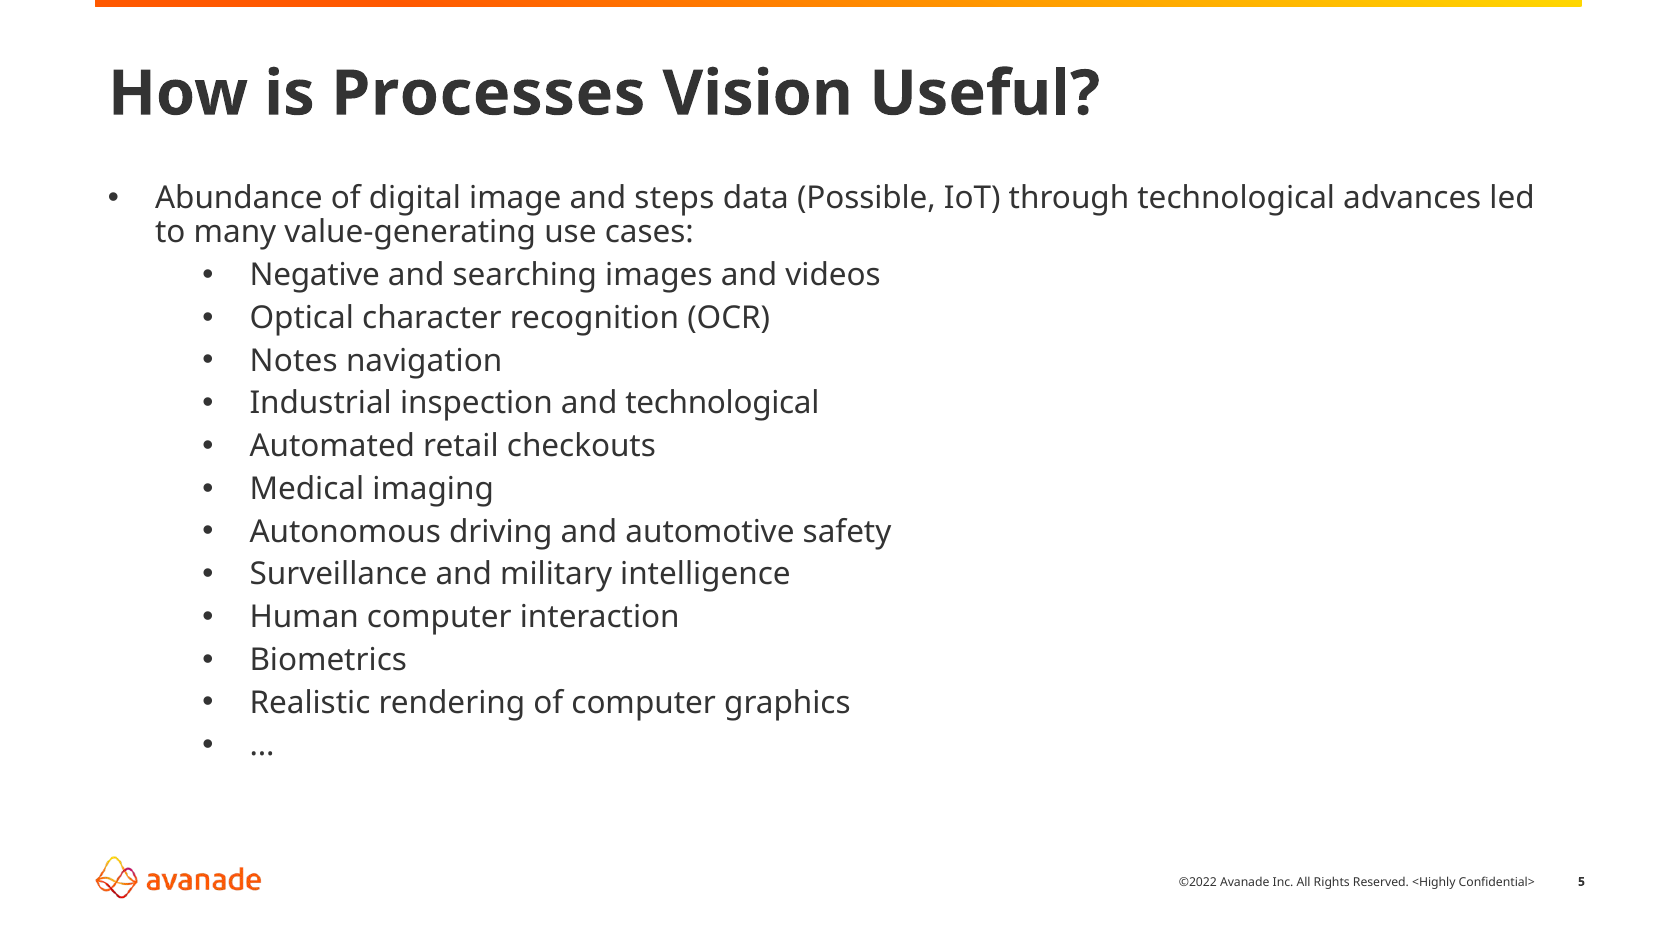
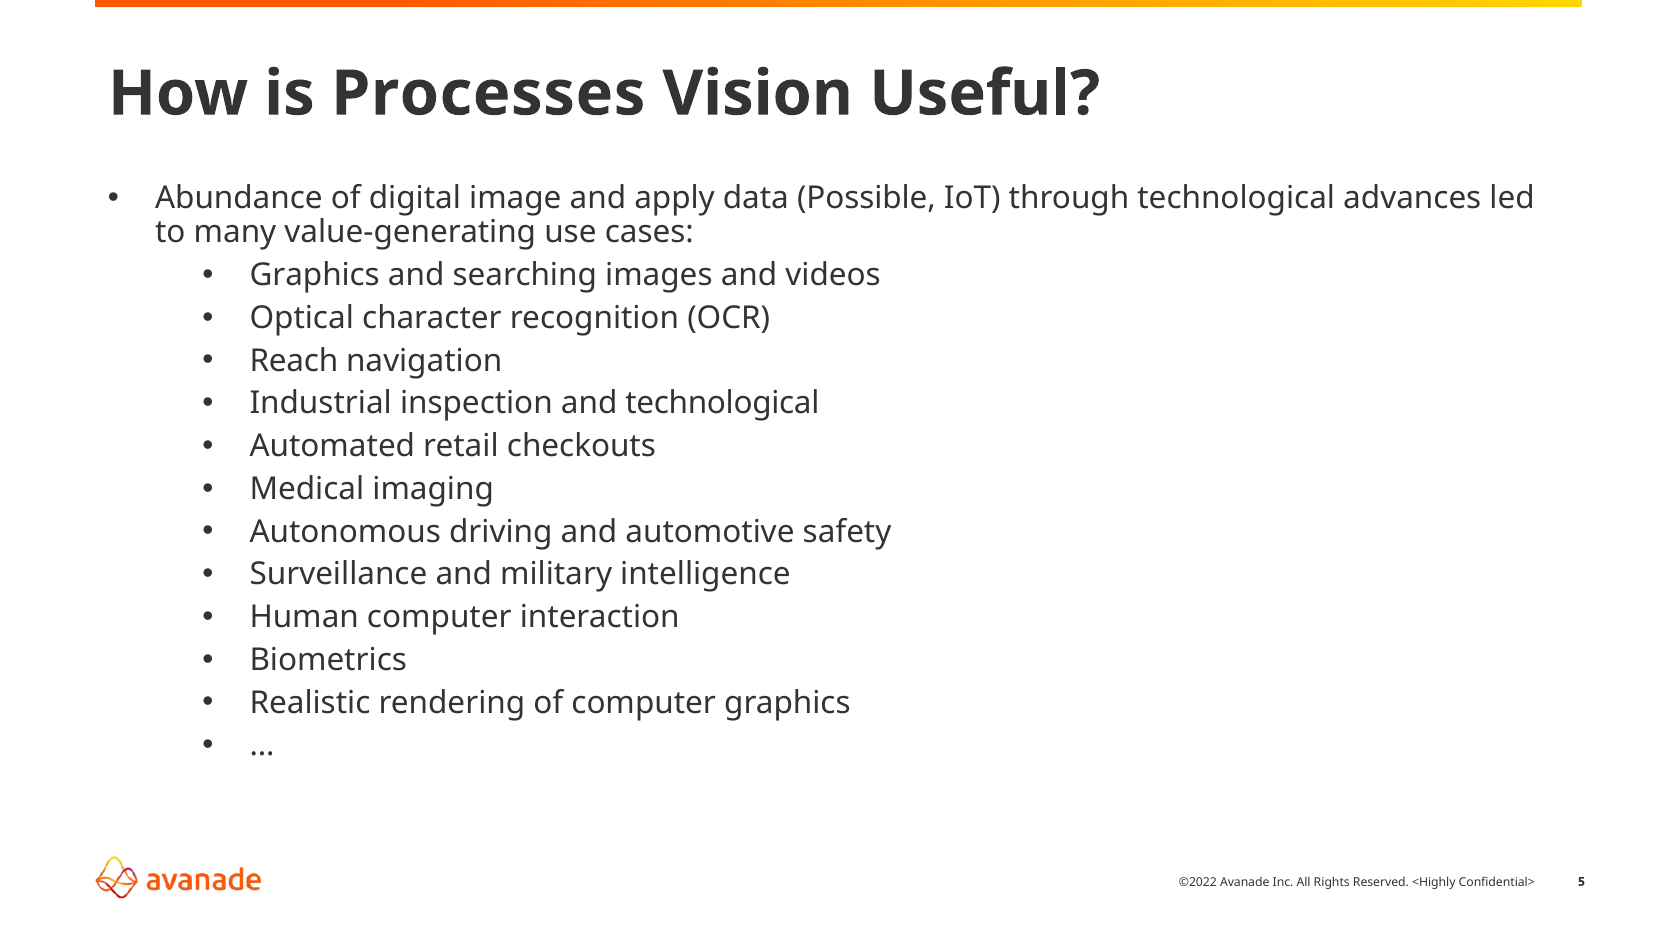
steps: steps -> apply (675, 198)
Negative: Negative -> Graphics (315, 275)
Notes: Notes -> Reach (294, 361)
